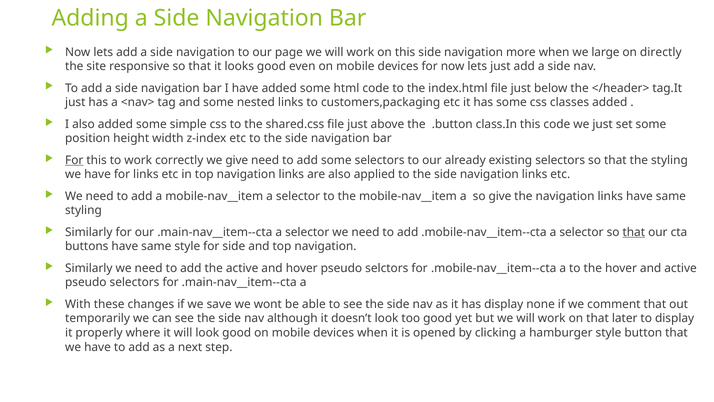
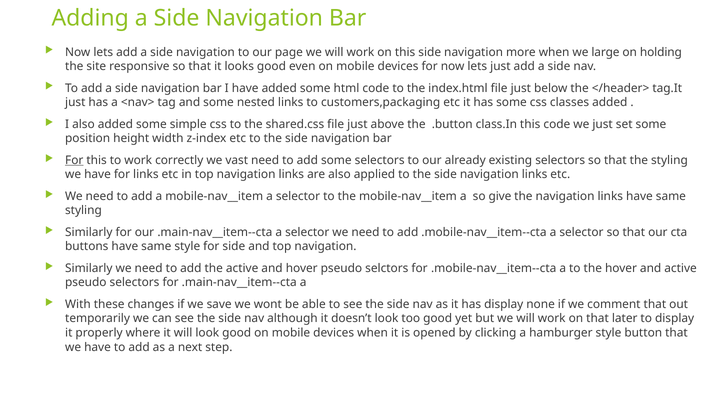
directly: directly -> holding (661, 52)
we give: give -> vast (237, 160)
that underline: present -> none (634, 232)
